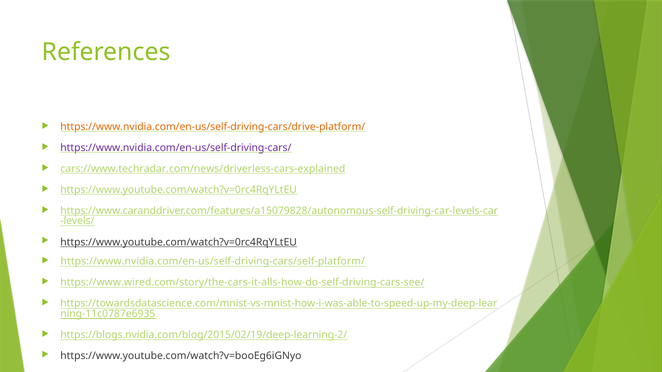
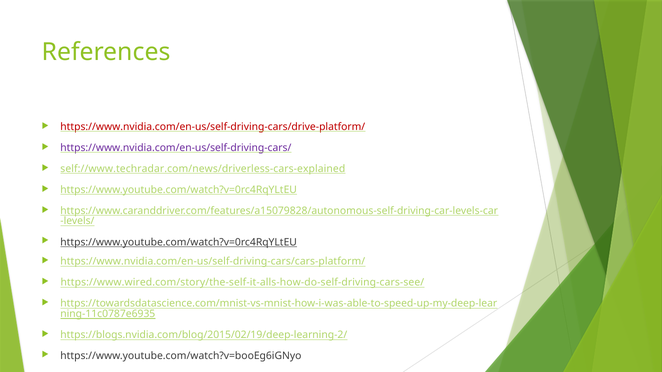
https://www.nvidia.com/en-us/self-driving-cars/drive-platform/ colour: orange -> red (213, 127)
cars://www.techradar.com/news/driverless-cars-explained: cars://www.techradar.com/news/driverless-cars-explained -> self://www.techradar.com/news/driverless-cars-explained (203, 169)
https://www.nvidia.com/en-us/self-driving-cars/self-platform/: https://www.nvidia.com/en-us/self-driving-cars/self-platform/ -> https://www.nvidia.com/en-us/self-driving-cars/cars-platform/ (213, 262)
https://www.wired.com/story/the-cars-it-alls-how-do-self-driving-cars-see/: https://www.wired.com/story/the-cars-it-alls-how-do-self-driving-cars-see/ -> https://www.wired.com/story/the-self-it-alls-how-do-self-driving-cars-see/ (242, 283)
